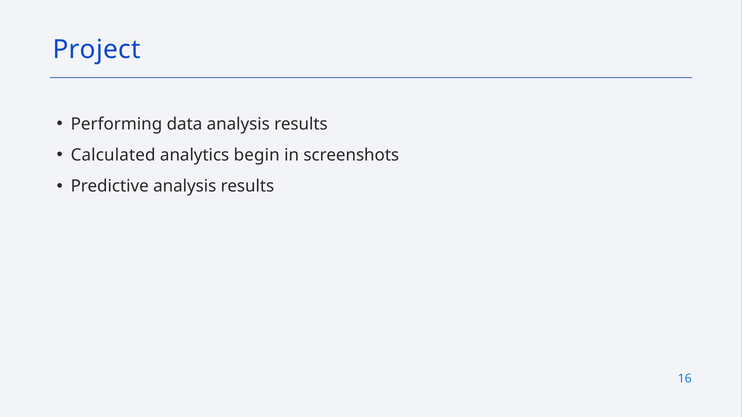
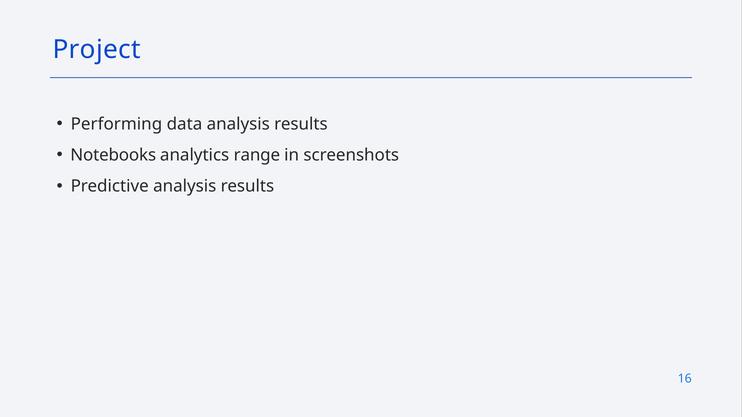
Calculated: Calculated -> Notebooks (113, 155)
begin: begin -> range (257, 155)
